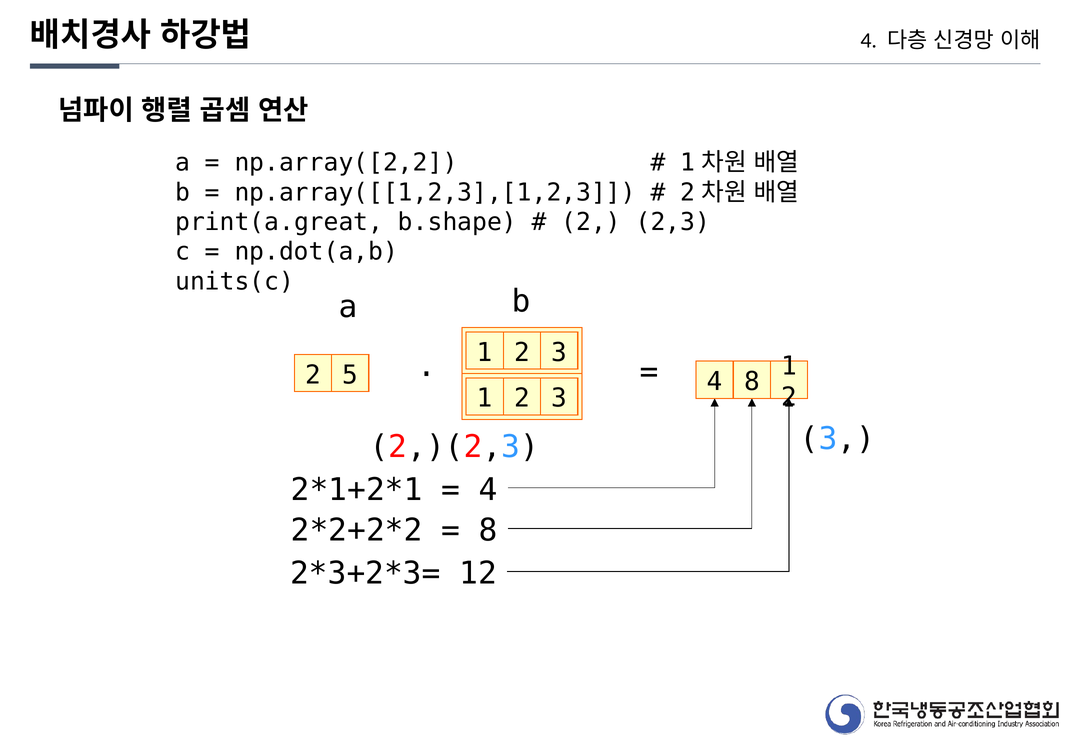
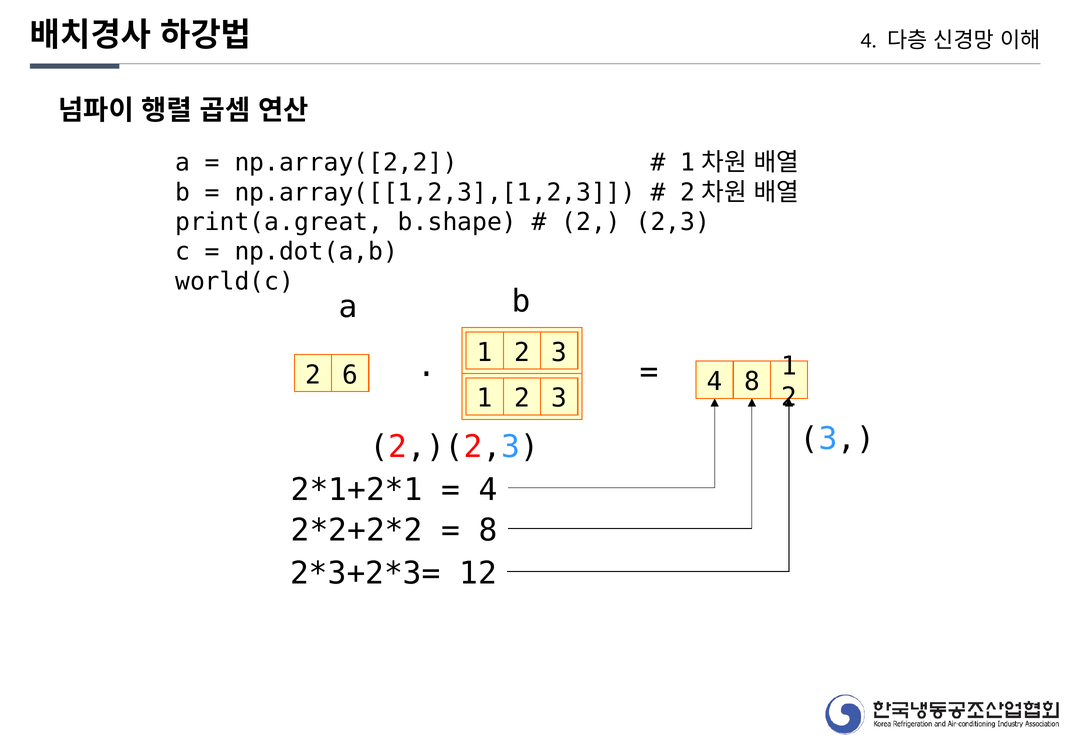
units(c: units(c -> world(c (235, 281)
5: 5 -> 6 (350, 375)
